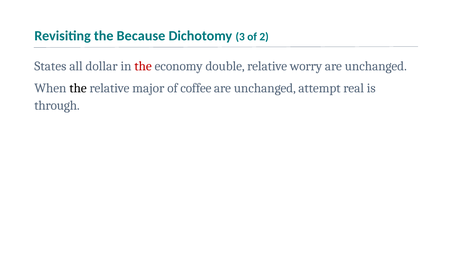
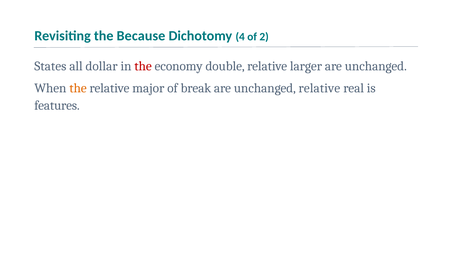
3: 3 -> 4 (240, 37)
worry: worry -> larger (306, 66)
the colour: black -> orange (78, 88)
coffee: coffee -> break (196, 88)
unchanged attempt: attempt -> relative (319, 88)
through: through -> features (57, 105)
